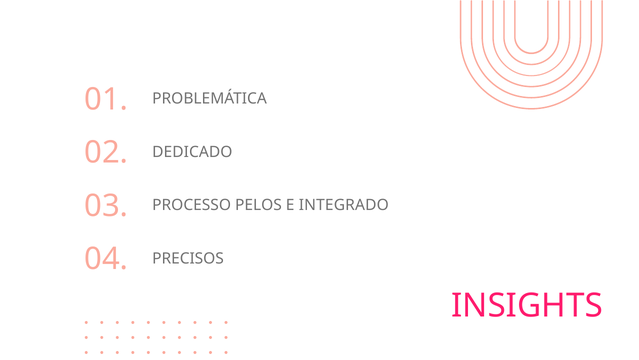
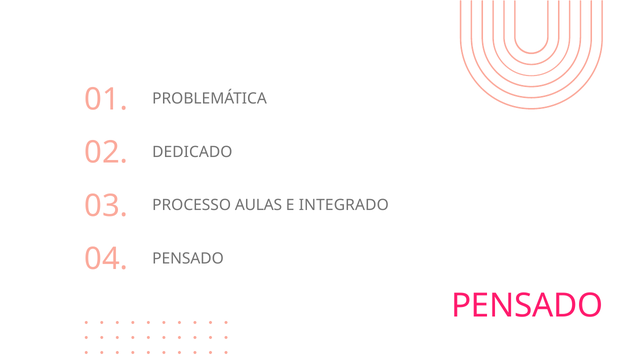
PELOS: PELOS -> AULAS (259, 205)
04 PRECISOS: PRECISOS -> PENSADO (188, 258)
INSIGHTS: INSIGHTS -> PENSADO (527, 305)
